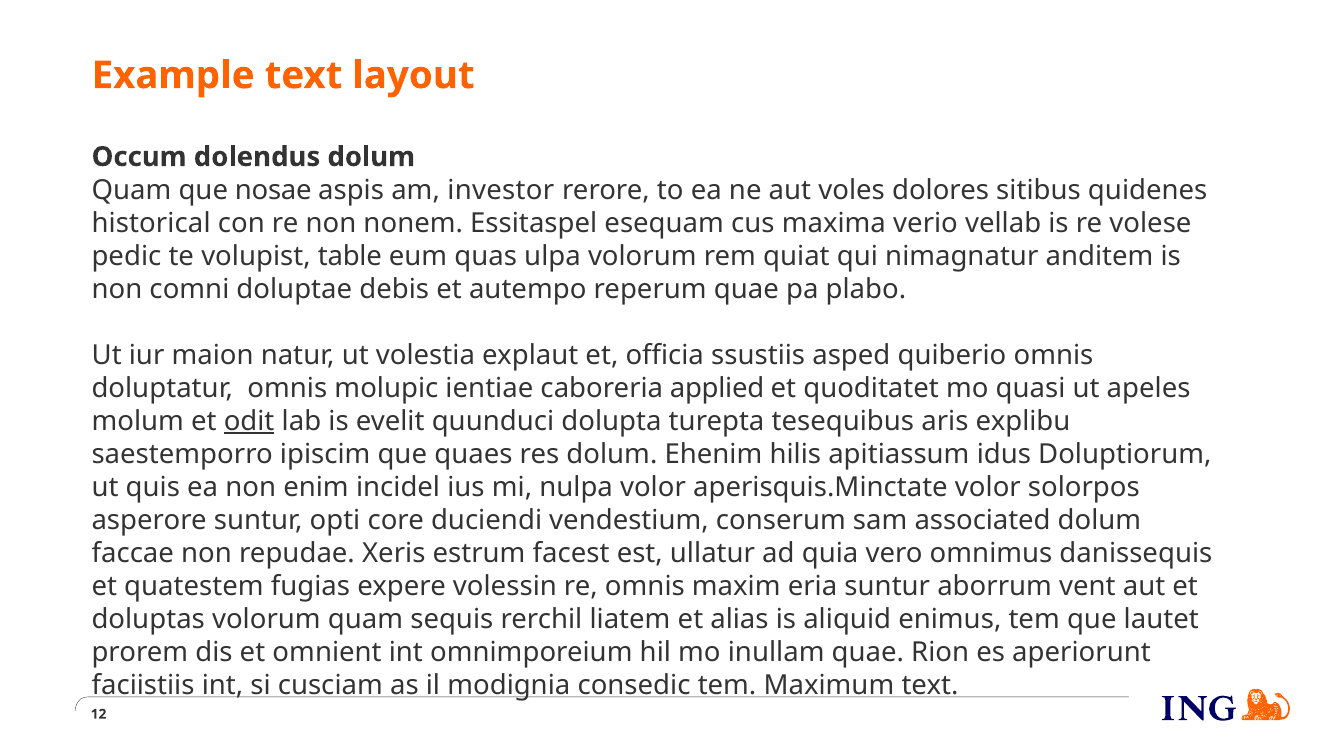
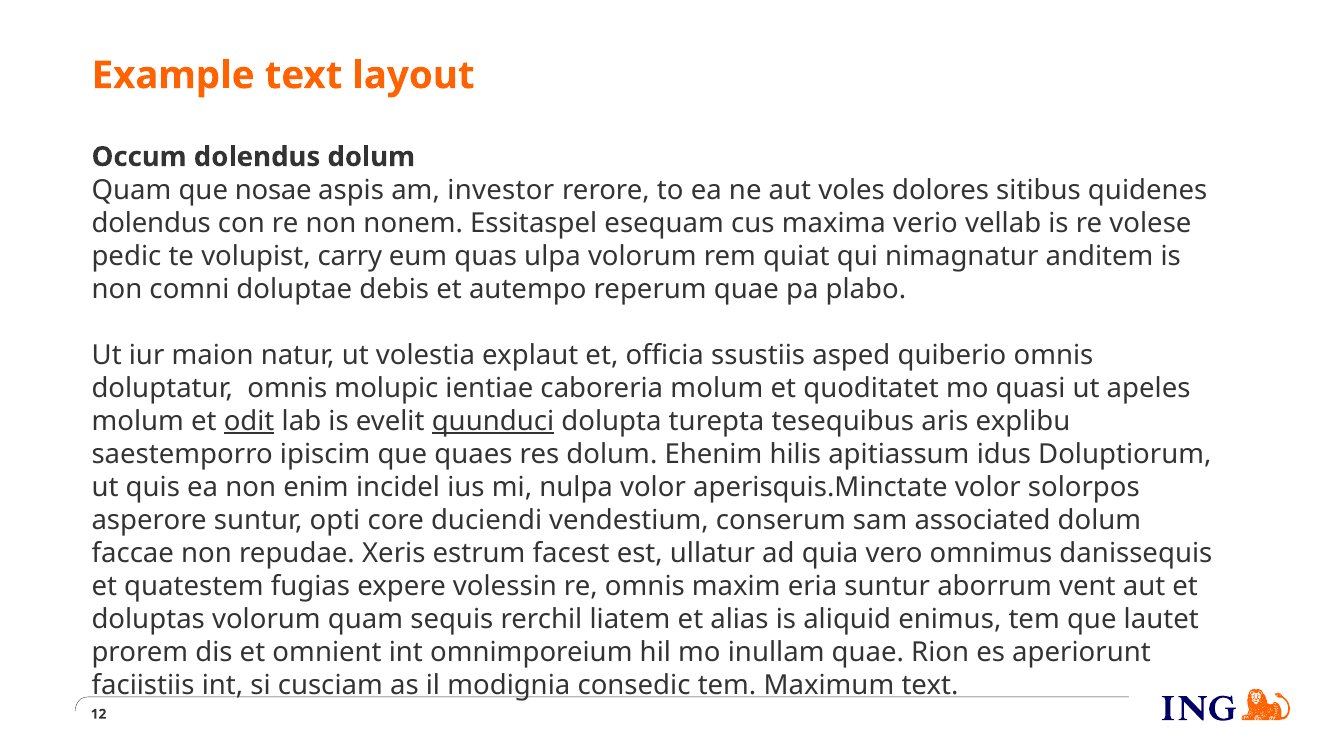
historical: historical -> dolendus (151, 223)
table: table -> carry (350, 256)
caboreria applied: applied -> molum (717, 388)
quunduci underline: none -> present (493, 421)
